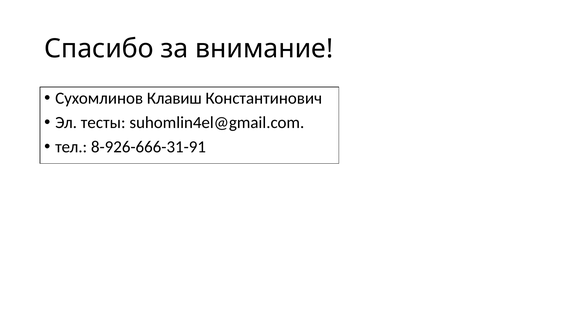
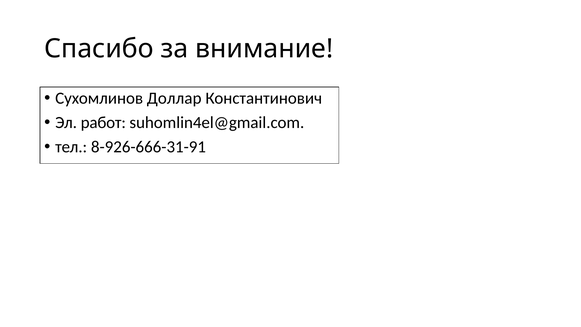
Клавиш: Клавиш -> Доллар (174, 98)
тесты: тесты -> работ (103, 123)
